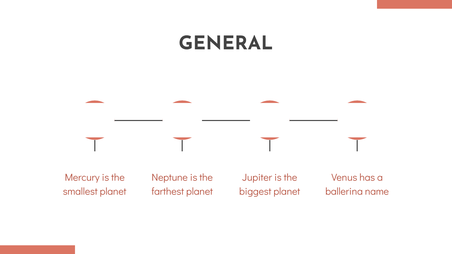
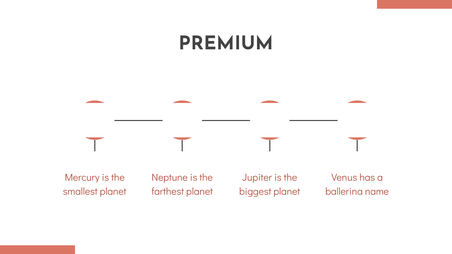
GENERAL: GENERAL -> PREMIUM (226, 43)
